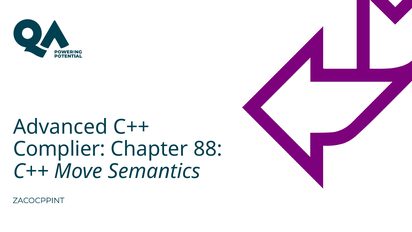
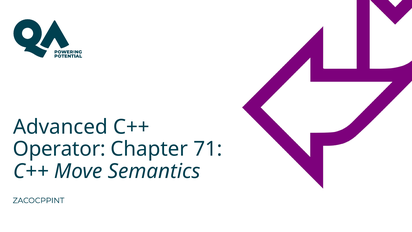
Complier: Complier -> Operator (59, 149)
88: 88 -> 71 (208, 149)
